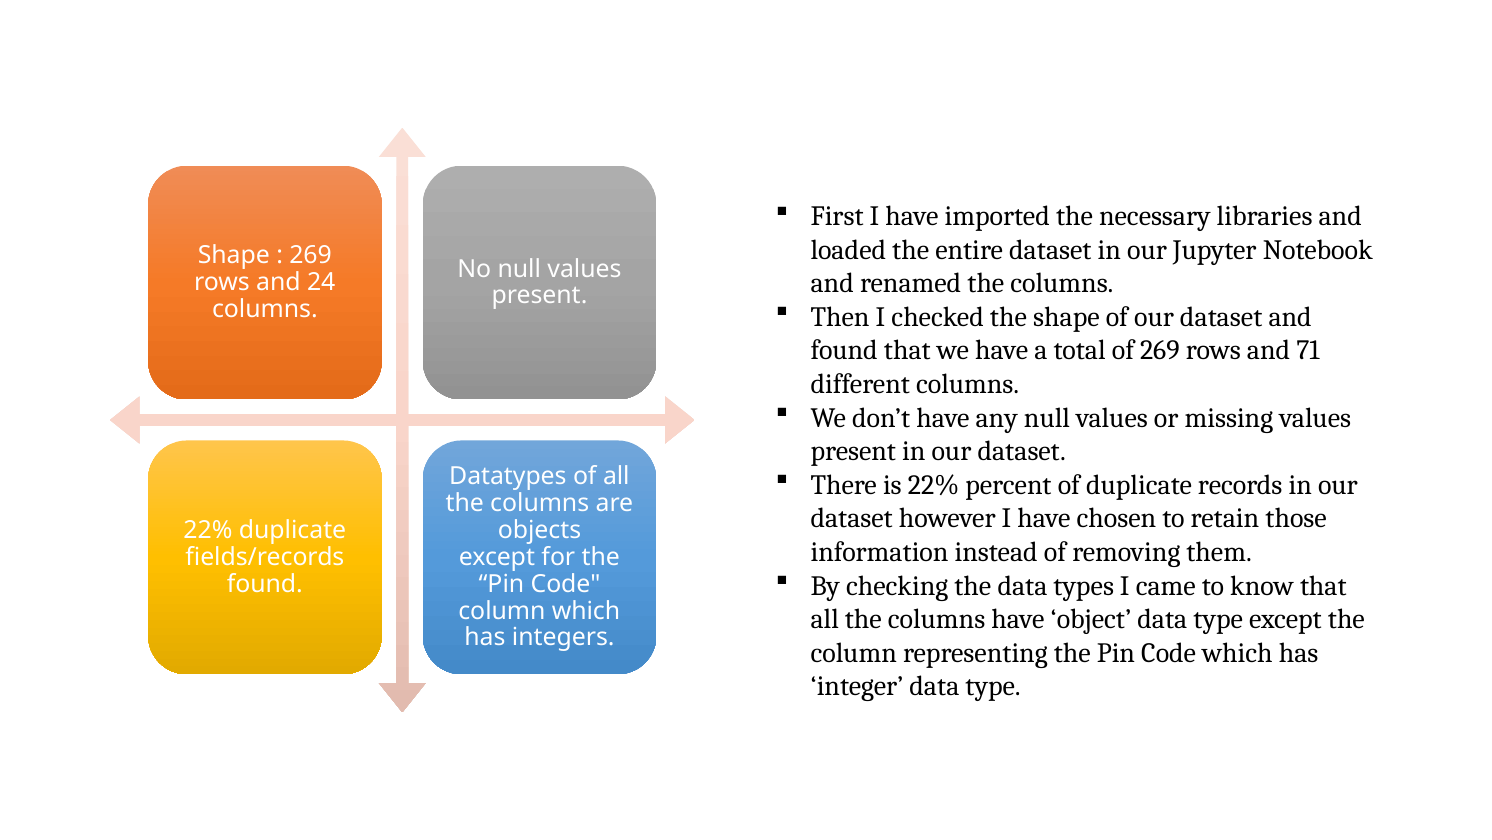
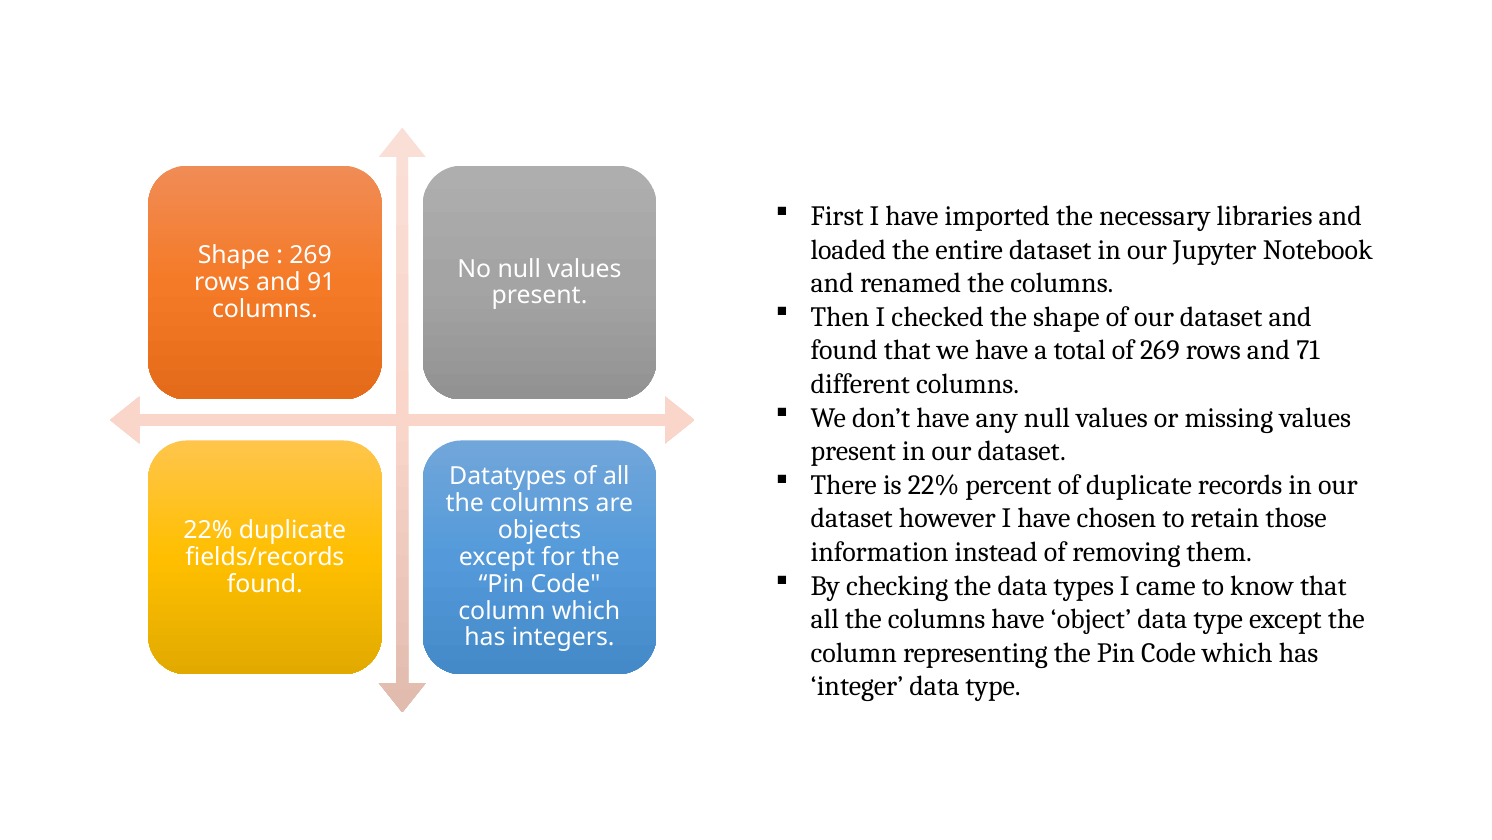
24: 24 -> 91 (321, 282)
